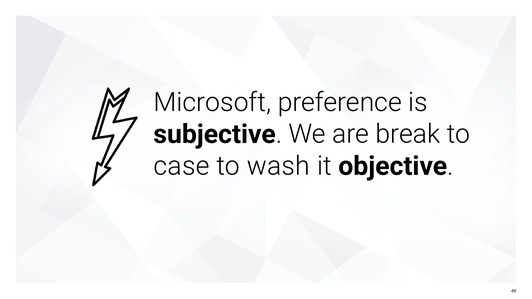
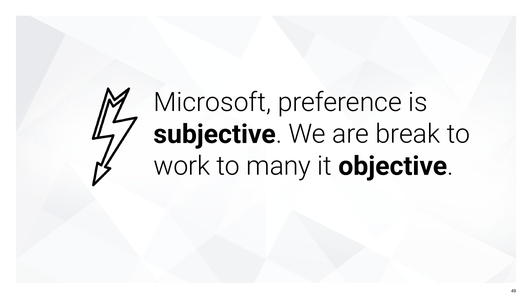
case: case -> work (182, 166)
wash: wash -> many (279, 166)
